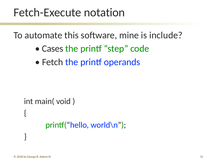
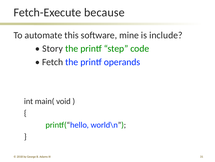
notation: notation -> because (104, 12)
Cases: Cases -> Story (53, 48)
